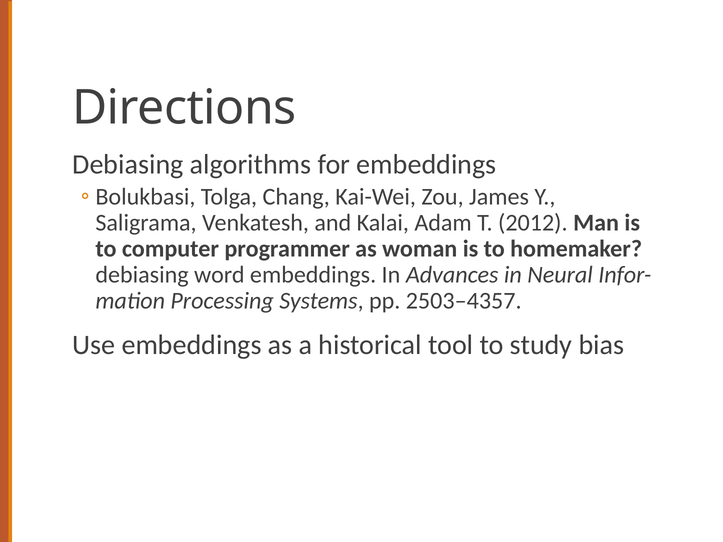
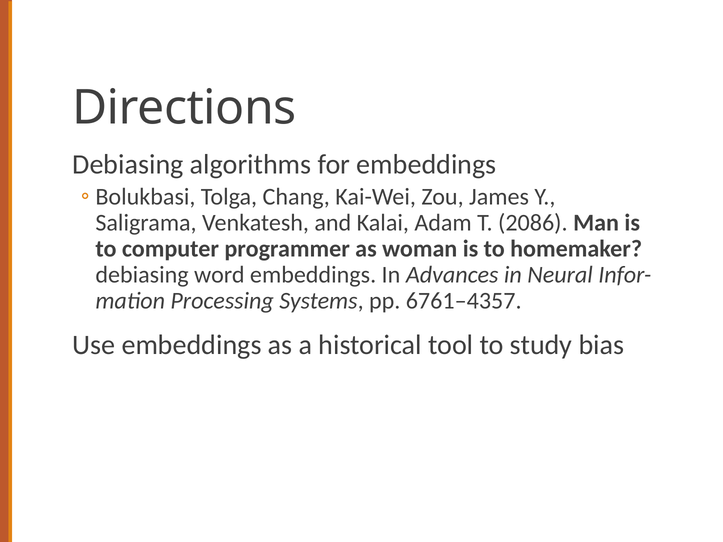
2012: 2012 -> 2086 (533, 223)
2503–4357: 2503–4357 -> 6761–4357 (464, 301)
